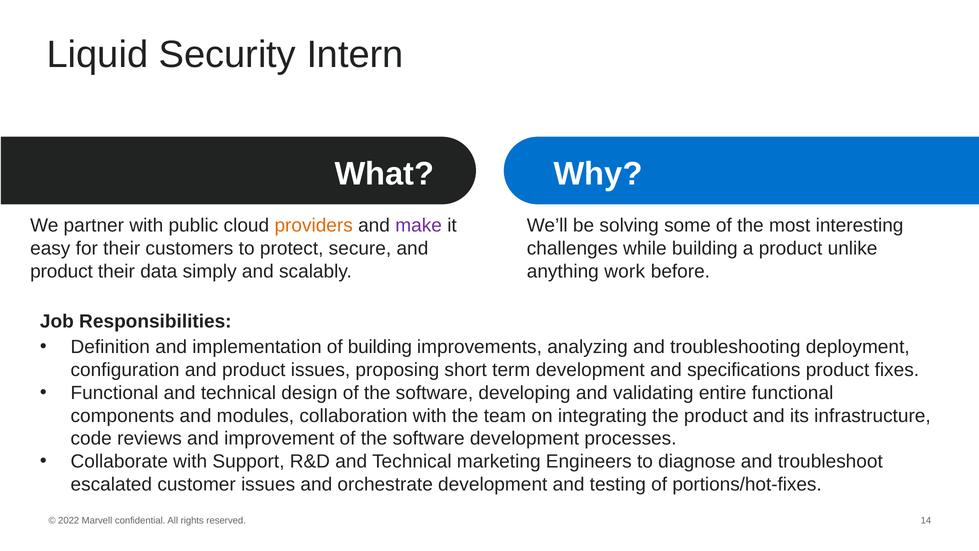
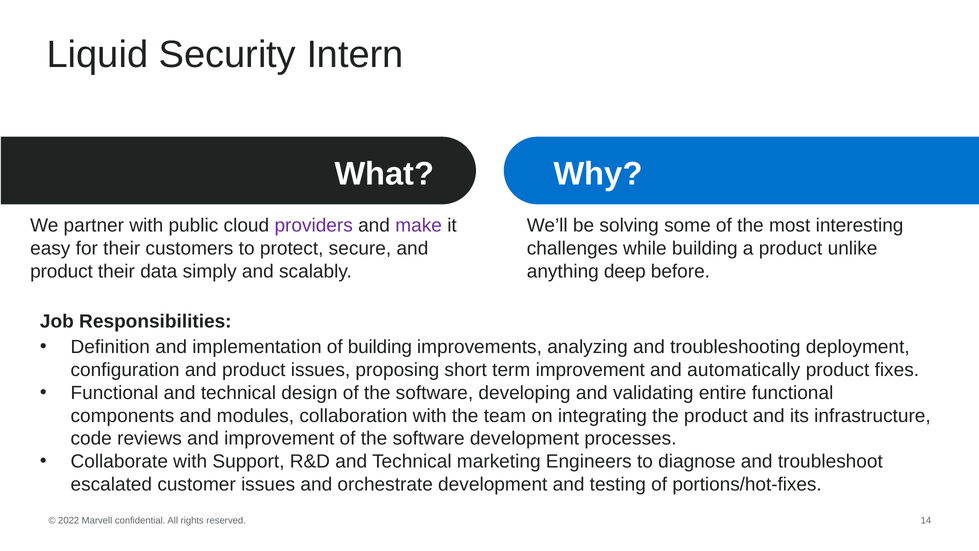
providers colour: orange -> purple (314, 225)
work: work -> deep (625, 271)
term development: development -> improvement (590, 370)
specifications: specifications -> automatically (744, 370)
